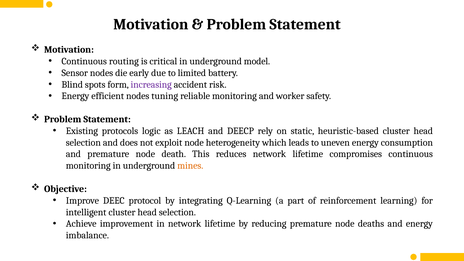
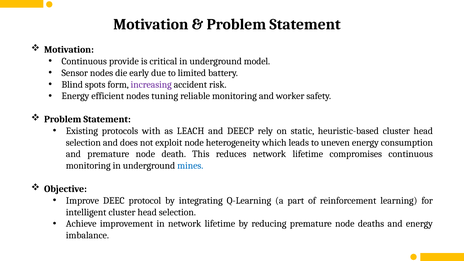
routing: routing -> provide (124, 61)
logic: logic -> with (151, 131)
mines colour: orange -> blue (190, 166)
